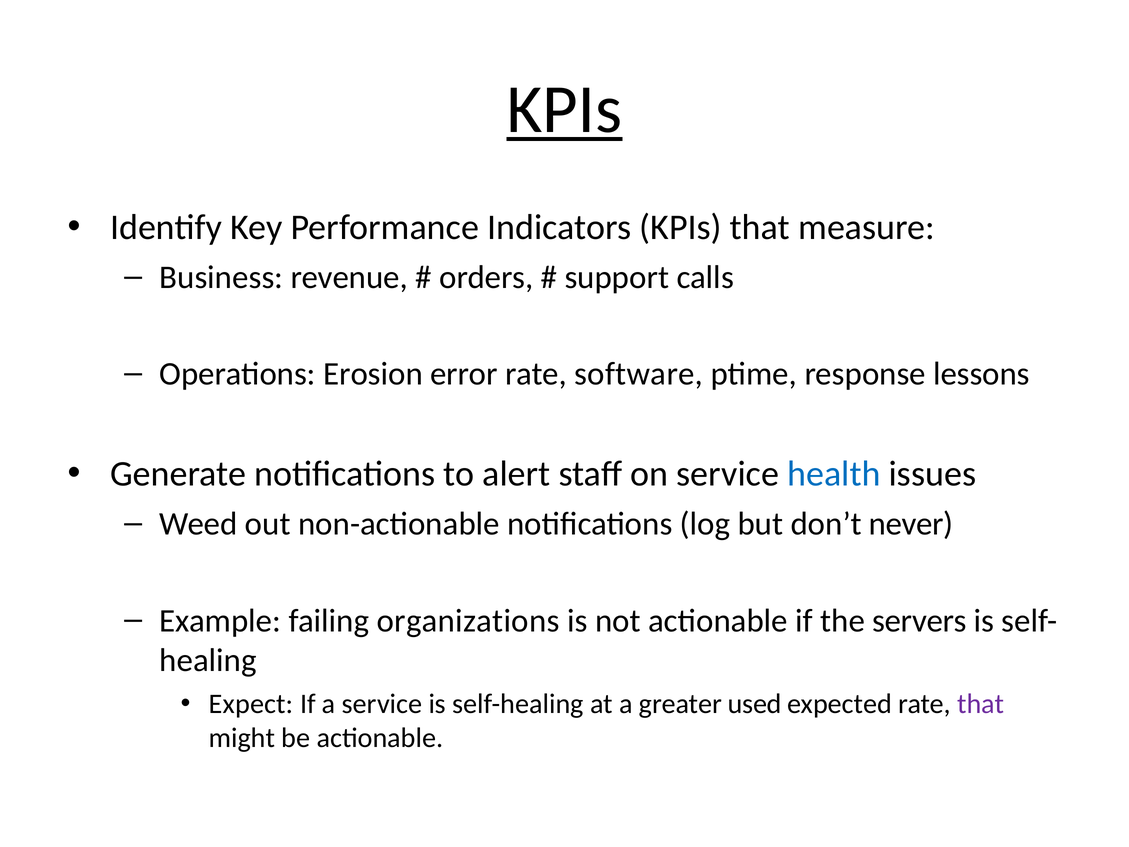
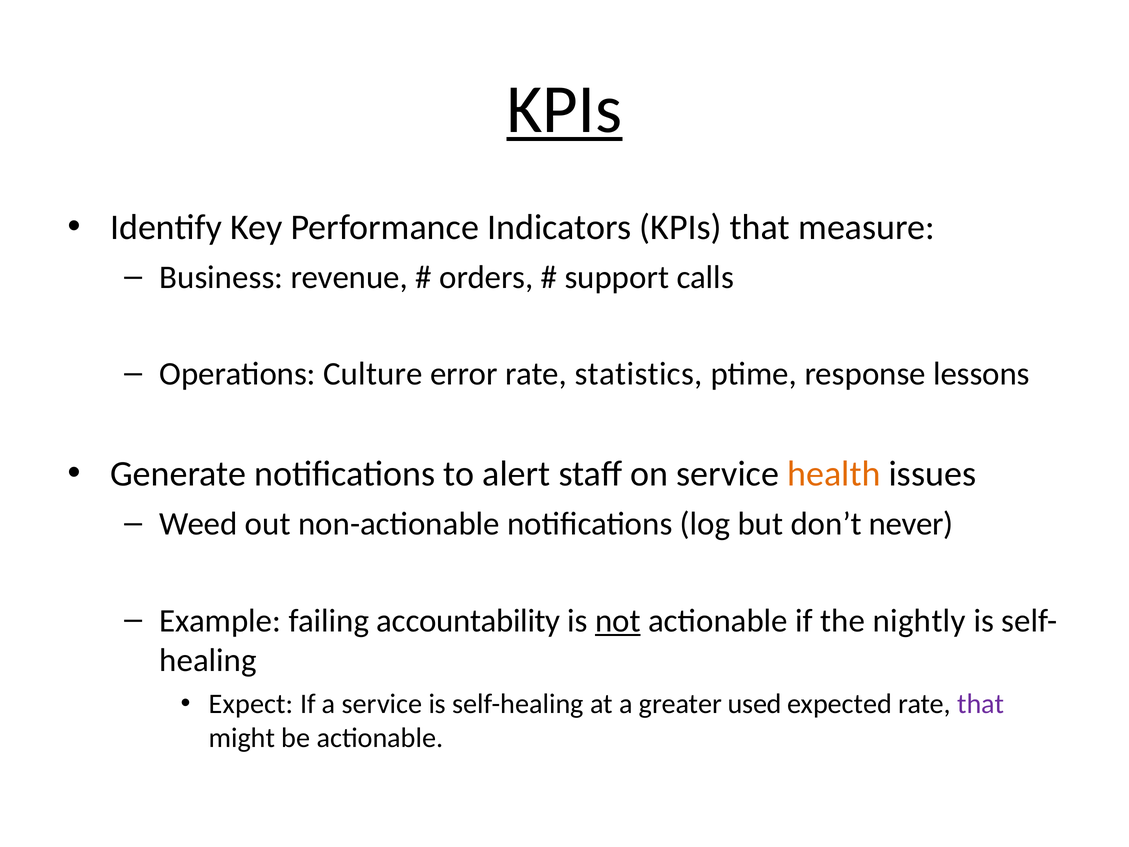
Erosion: Erosion -> Culture (373, 374)
software: software -> statistics (639, 374)
health colour: blue -> orange (834, 474)
organizations: organizations -> accountability (468, 621)
not underline: none -> present (618, 621)
servers: servers -> nightly (919, 621)
